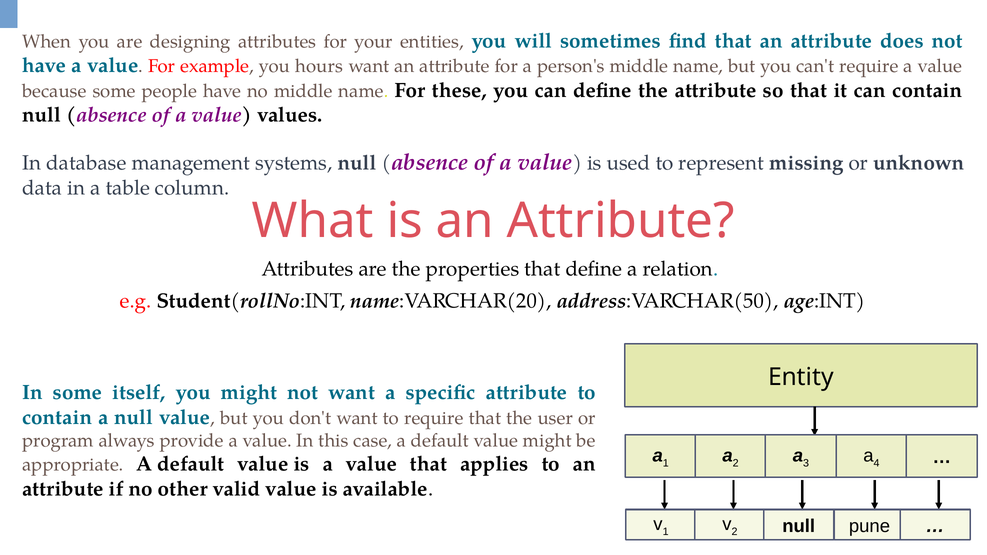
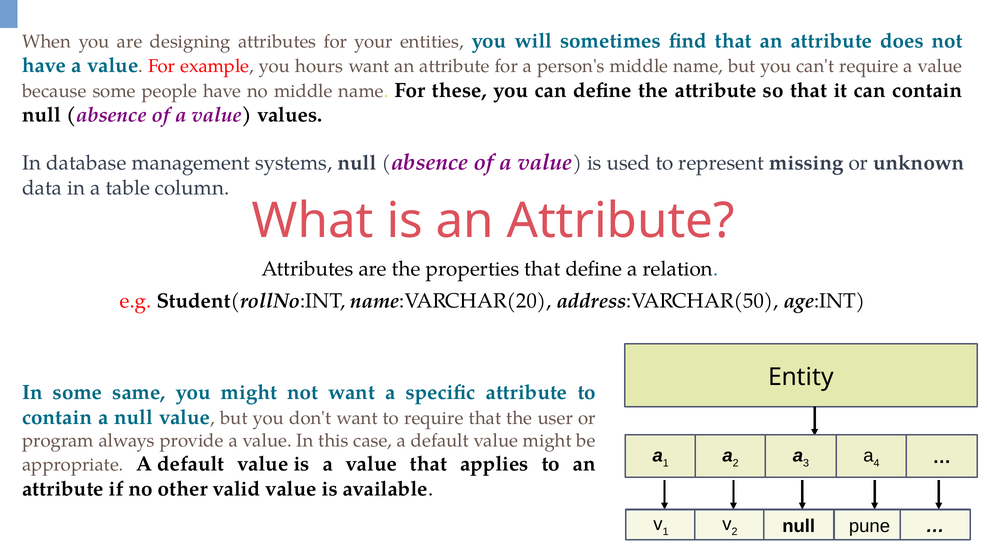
itself: itself -> same (139, 393)
